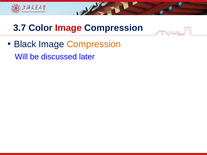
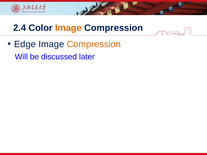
3.7: 3.7 -> 2.4 (20, 28)
Image colour: red -> orange (68, 28)
Black: Black -> Edge (25, 44)
